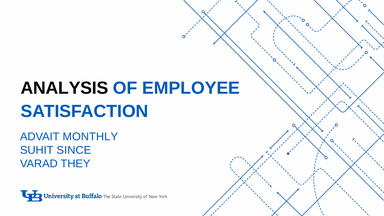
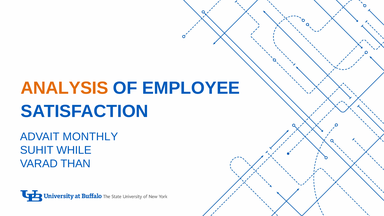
ANALYSIS colour: black -> orange (64, 88)
SINCE: SINCE -> WHILE (74, 150)
THEY: THEY -> THAN (76, 164)
